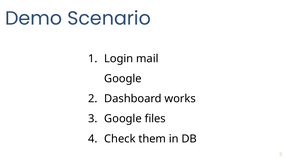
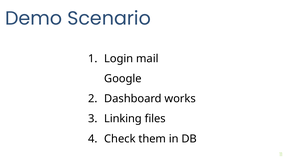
Google: Google -> Linking (123, 119)
